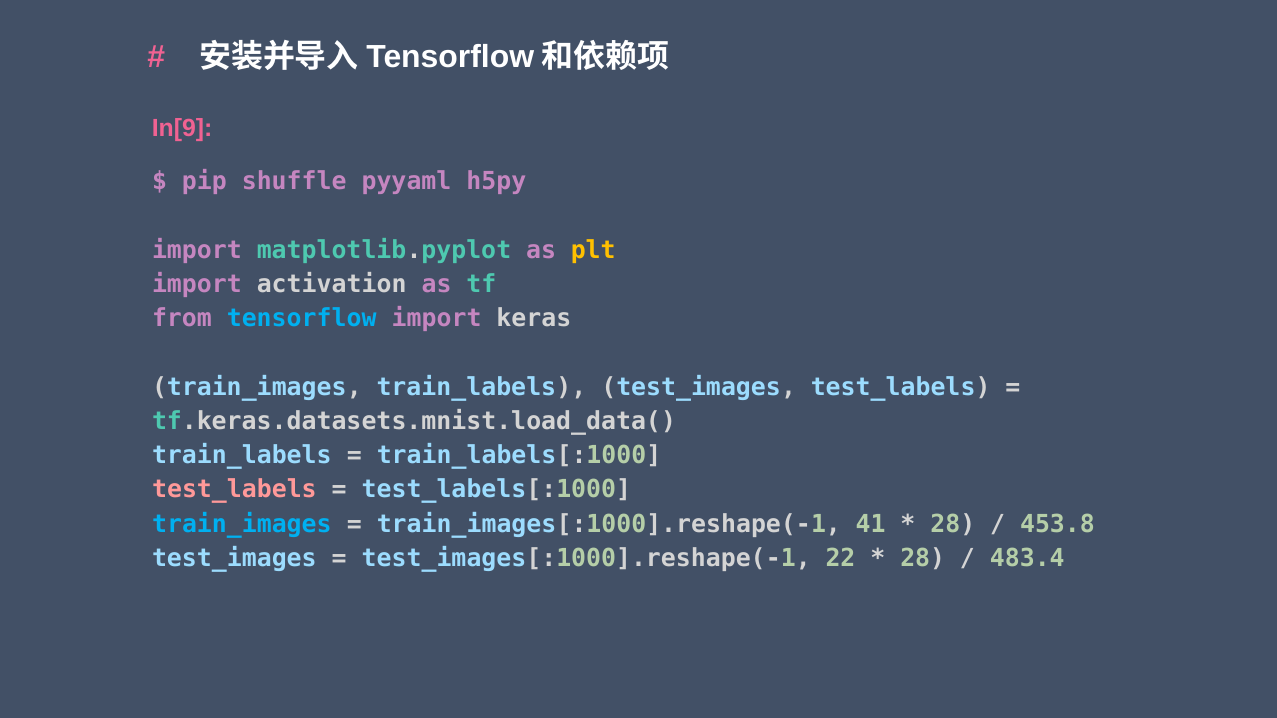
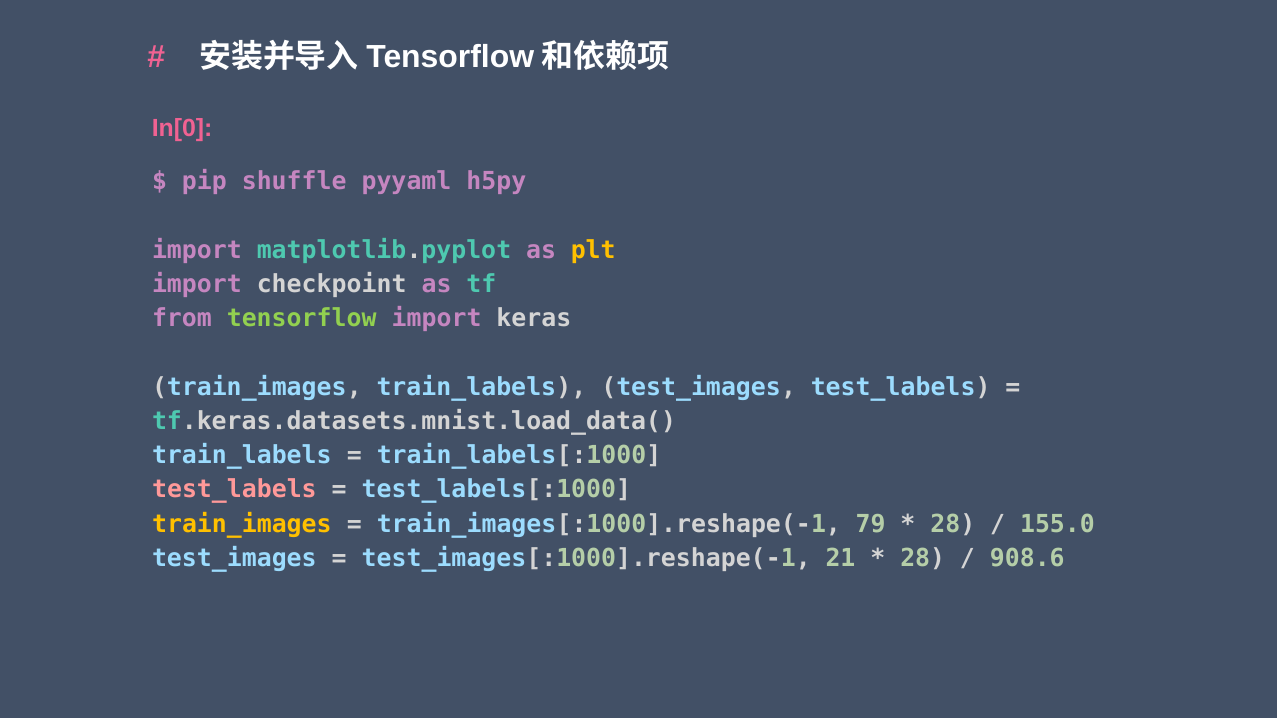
In[9: In[9 -> In[0 (182, 128)
activation: activation -> checkpoint (332, 285)
tensorflow colour: light blue -> light green (302, 319)
train_images colour: light blue -> yellow (242, 524)
41: 41 -> 79 (871, 524)
453.8: 453.8 -> 155.0 (1057, 524)
22: 22 -> 21 (841, 558)
483.4: 483.4 -> 908.6 (1027, 558)
